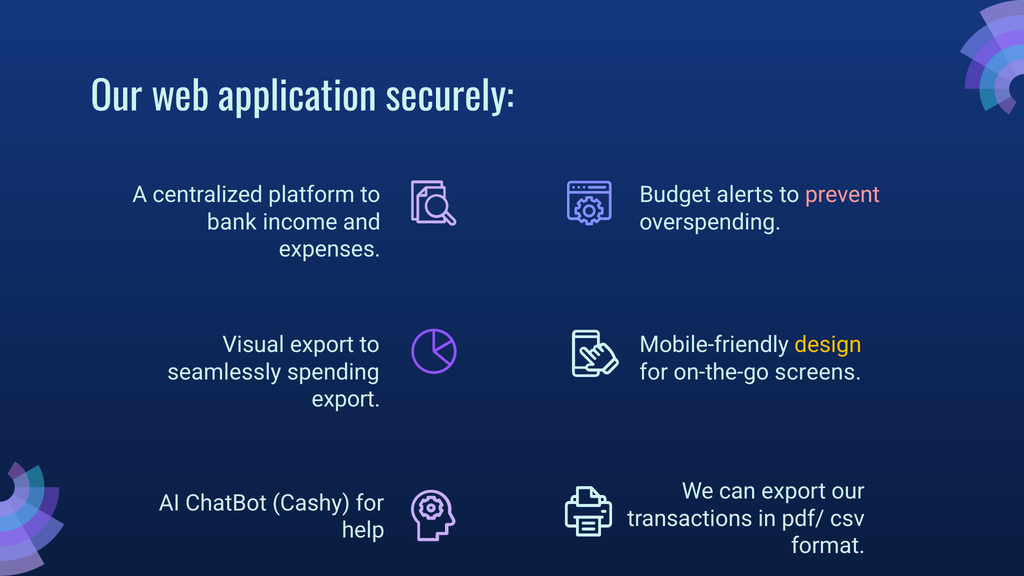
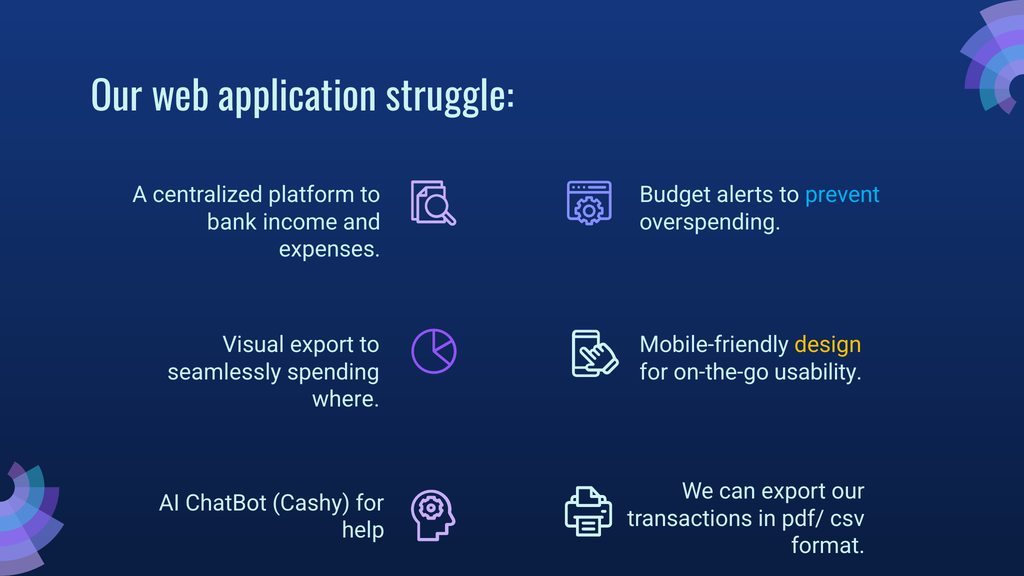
securely: securely -> struggle (450, 97)
prevent colour: pink -> light blue (843, 195)
screens: screens -> usability (818, 372)
export: export -> where (346, 399)
